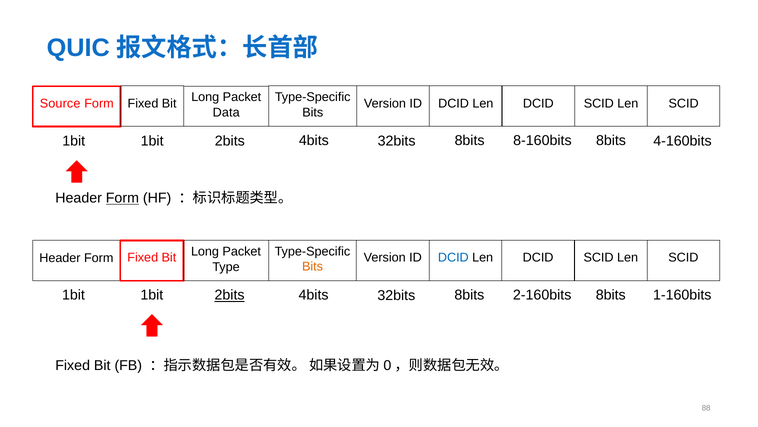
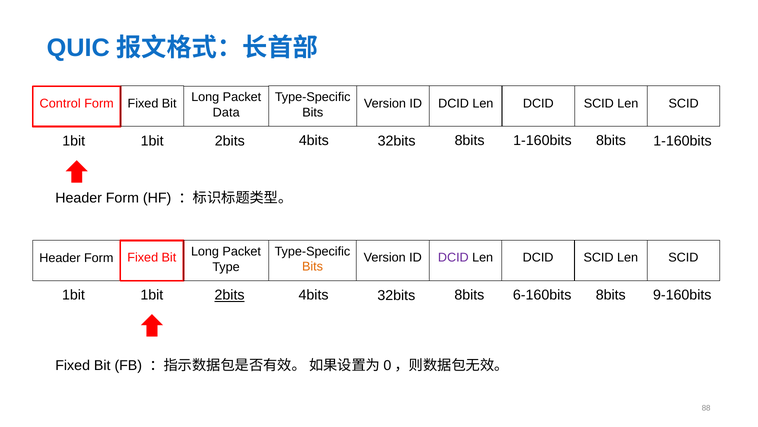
Source: Source -> Control (60, 103)
32bits 8bits 8-160bits: 8-160bits -> 1-160bits (542, 140)
4-160bits: 4-160bits -> 1-160bits (682, 141)
Form underline: present -> none (122, 198)
DCID colour: blue -> purple (453, 257)
2-160bits: 2-160bits -> 6-160bits (542, 294)
1-160bits: 1-160bits -> 9-160bits (682, 295)
